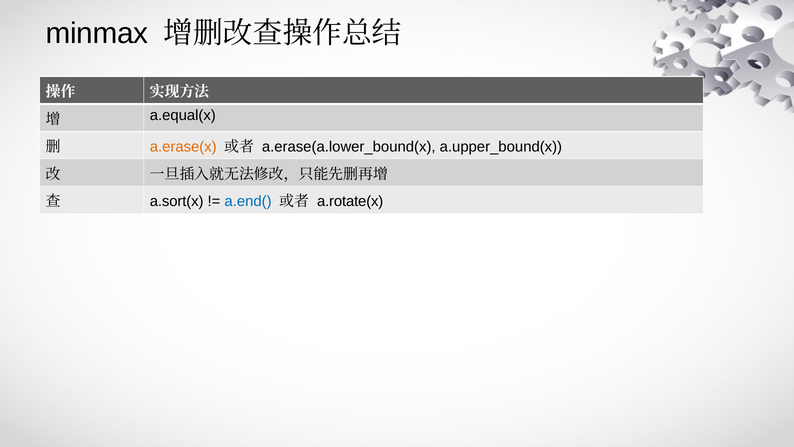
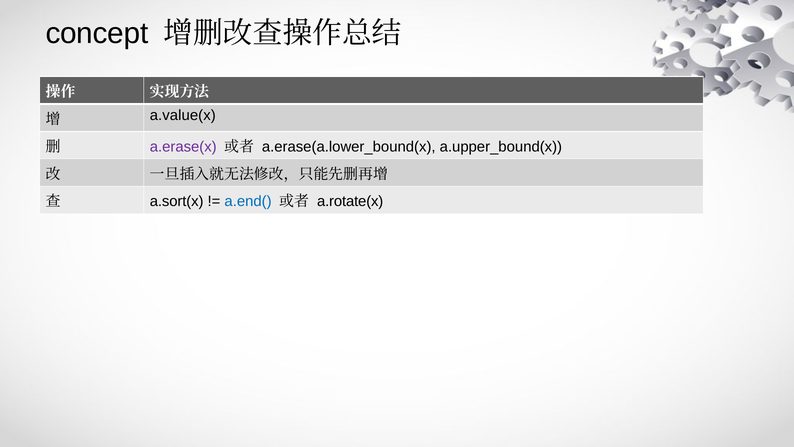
minmax: minmax -> concept (97, 33)
a.equal(x: a.equal(x -> a.value(x (183, 115)
a.erase(x colour: orange -> purple (183, 147)
